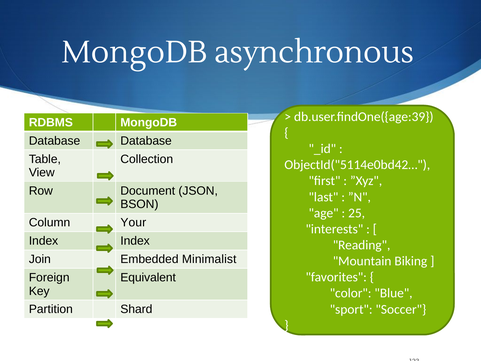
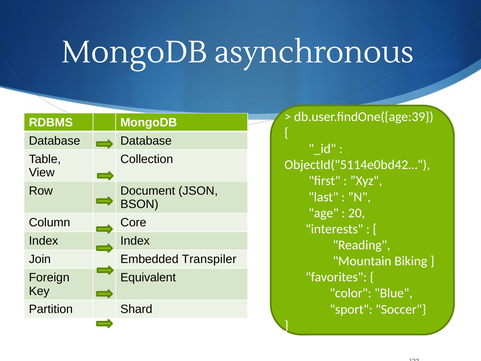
25: 25 -> 20 (357, 213)
Your: Your -> Core (133, 222)
Minimalist: Minimalist -> Transpiler (209, 259)
